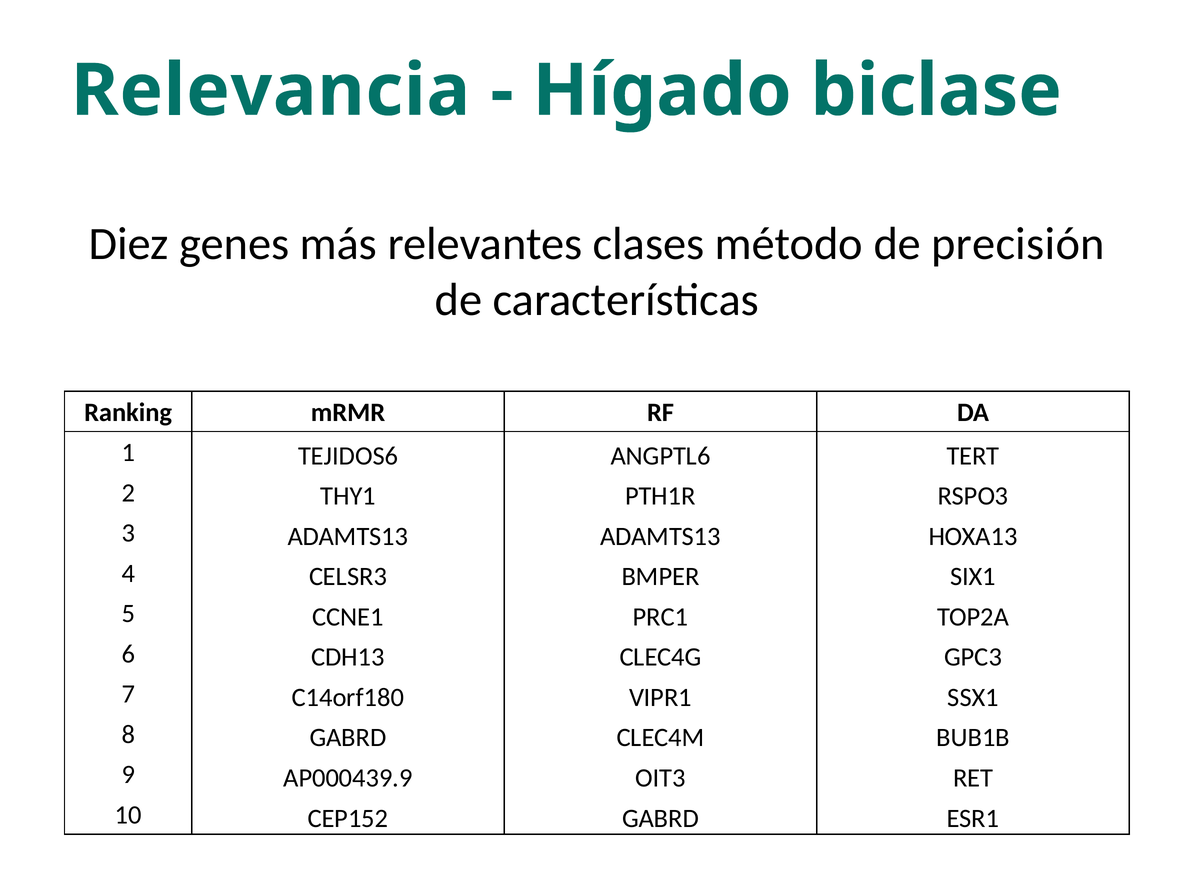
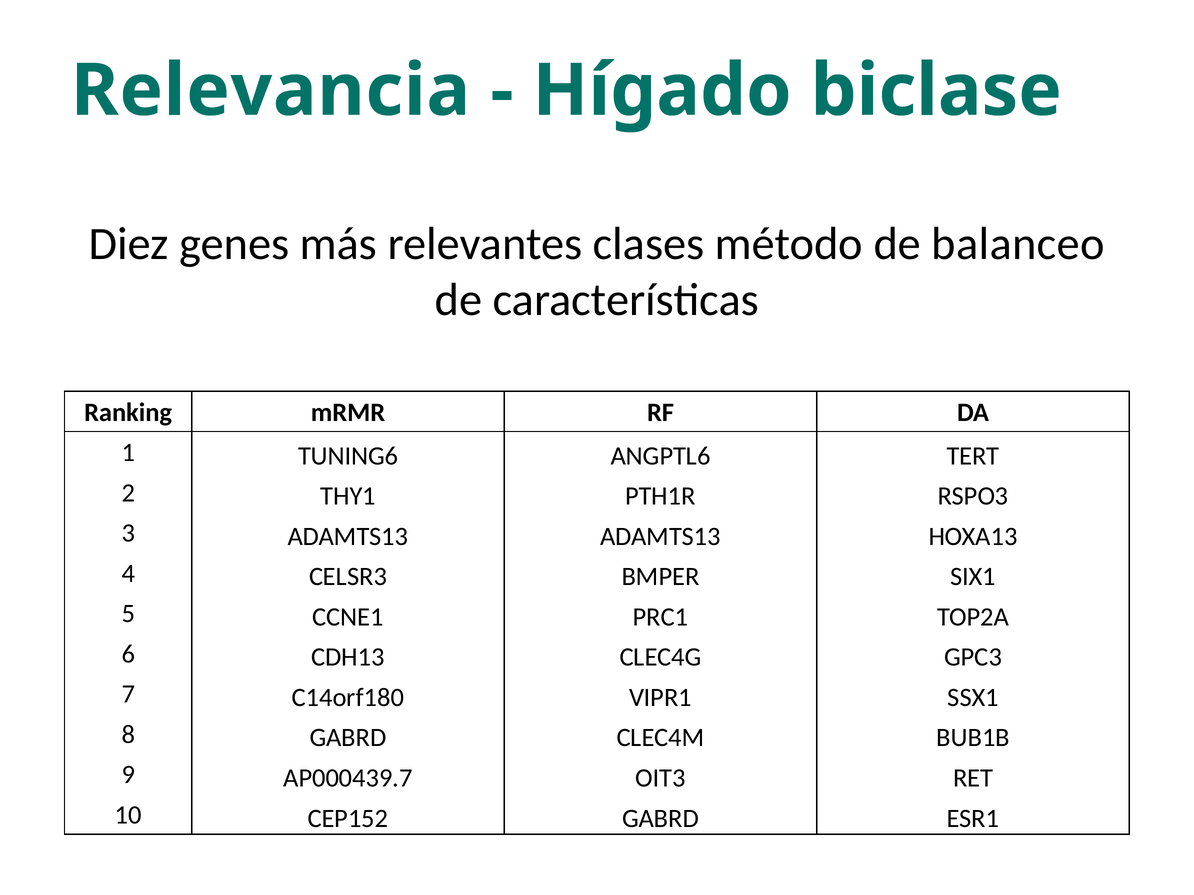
precisión: precisión -> balanceo (1018, 244)
TEJIDOS6: TEJIDOS6 -> TUNING6 (348, 456)
AP000439.9: AP000439.9 -> AP000439.7 (348, 778)
